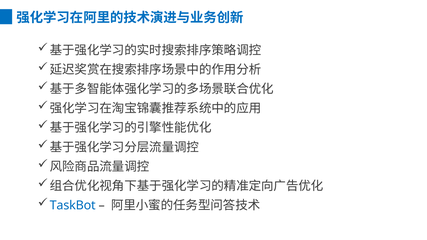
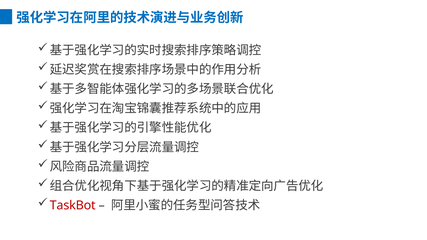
TaskBot colour: blue -> red (73, 206)
